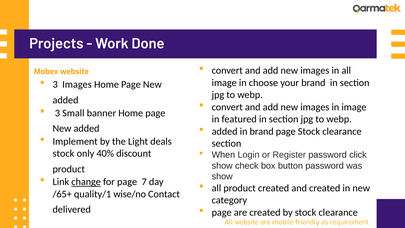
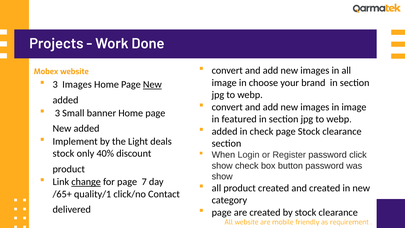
New underline: none -> present (152, 85)
in brand: brand -> check (262, 131)
wise/no: wise/no -> click/no (130, 194)
